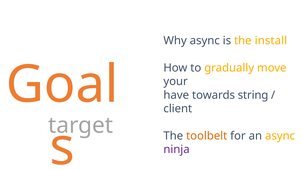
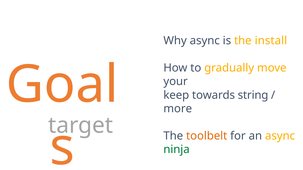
have: have -> keep (176, 95)
client: client -> more (178, 109)
ninja colour: purple -> green (177, 150)
